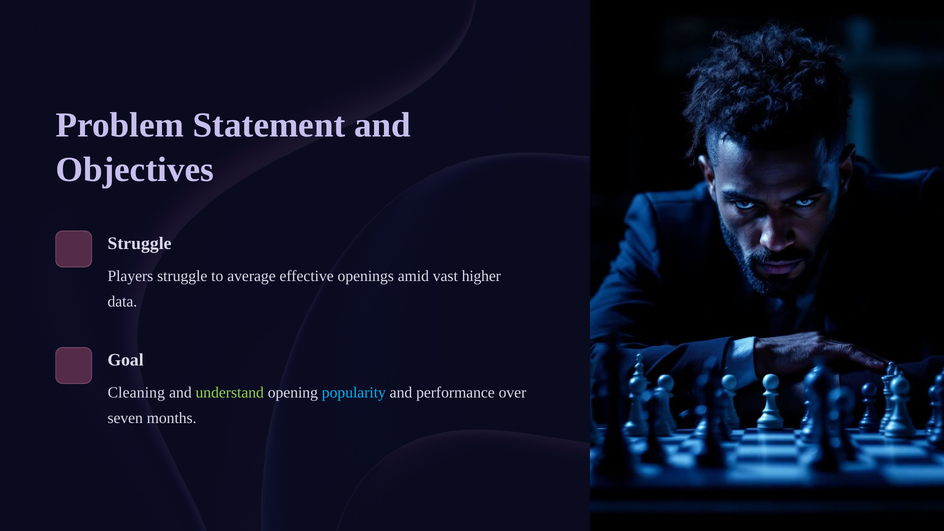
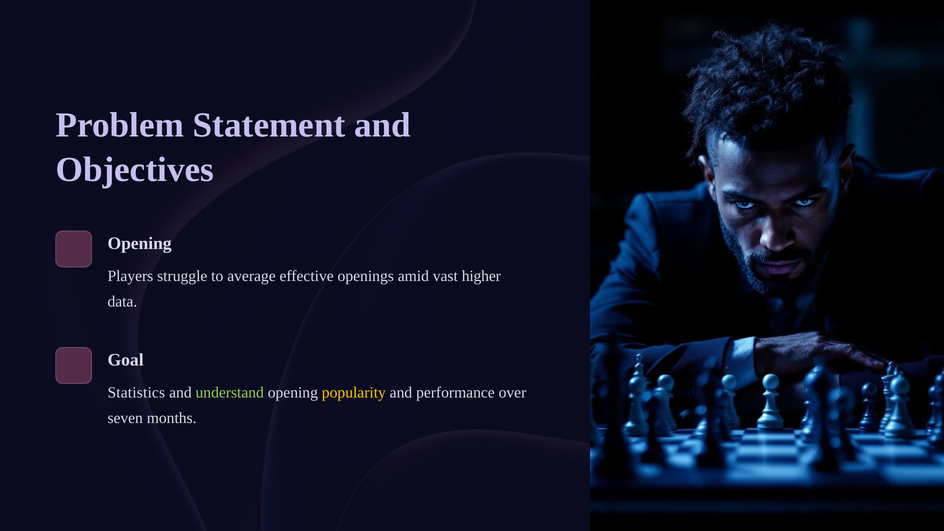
Struggle: Struggle -> Opening (140, 243)
Cleaning: Cleaning -> Statistics (136, 393)
popularity colour: light blue -> yellow (354, 393)
